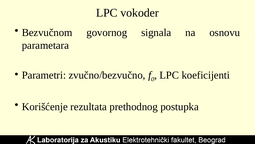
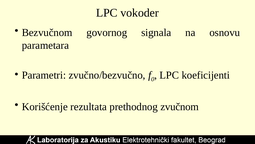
postupka: postupka -> zvučnom (180, 106)
